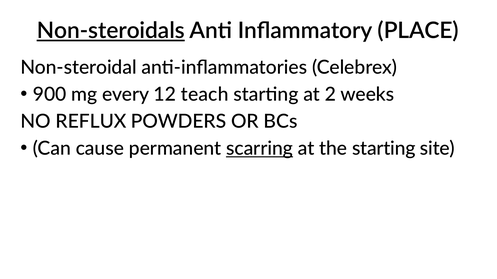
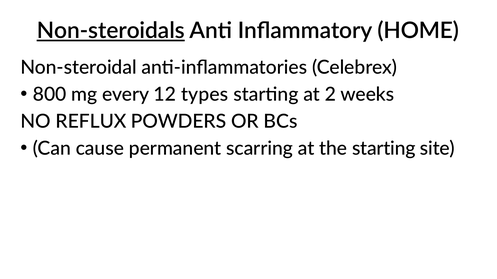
PLACE: PLACE -> HOME (418, 31)
900: 900 -> 800 (50, 95)
teach: teach -> types (205, 95)
scarring underline: present -> none (260, 149)
